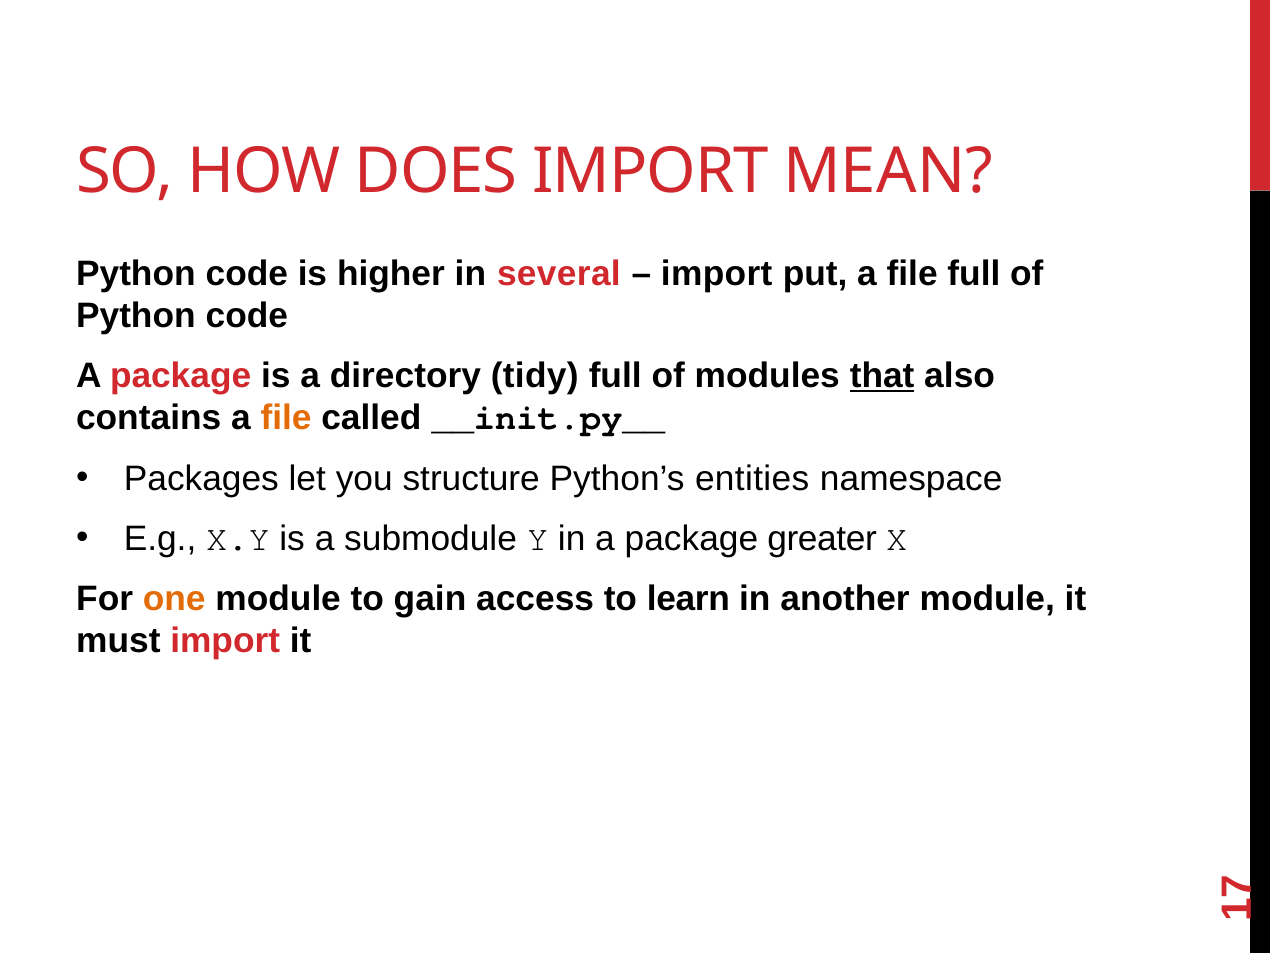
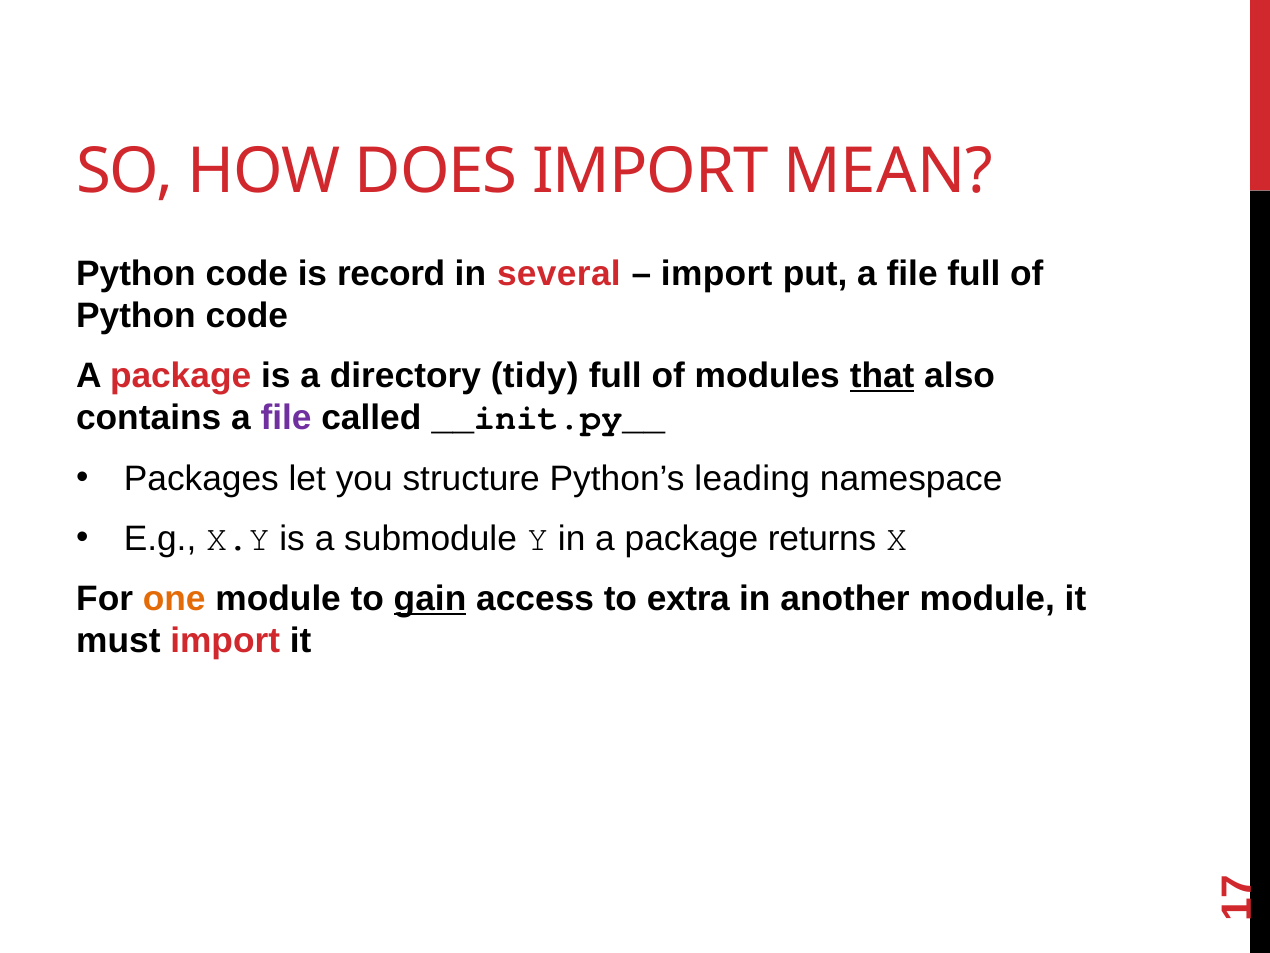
higher: higher -> record (391, 273)
file colour: orange -> purple (286, 418)
entities: entities -> leading (752, 478)
greater: greater -> returns (822, 538)
gain underline: none -> present (430, 598)
learn: learn -> extra (688, 598)
